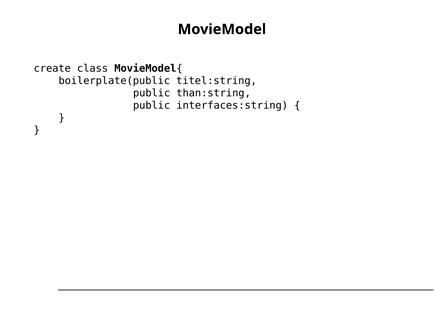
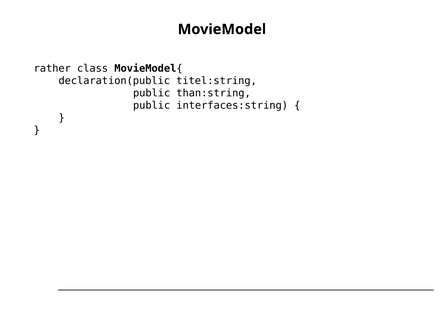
create: create -> rather (52, 68)
boilerplate(public: boilerplate(public -> declaration(public (114, 81)
